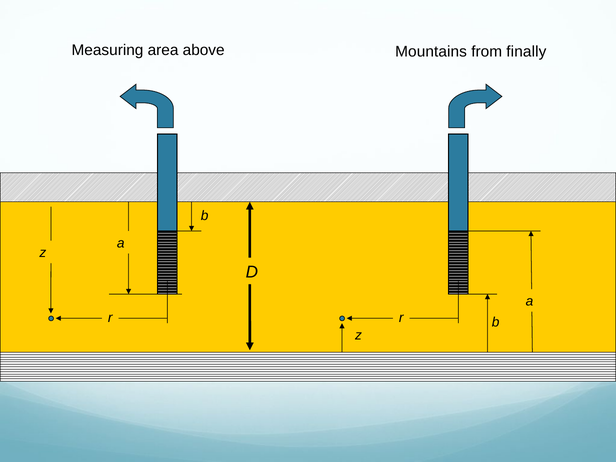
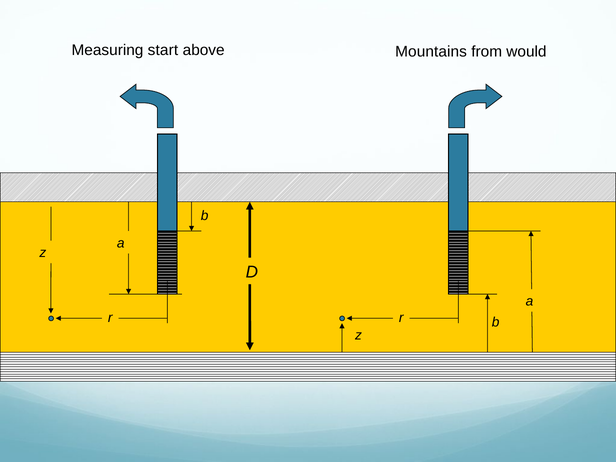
area: area -> start (163, 50)
finally: finally -> would (526, 52)
